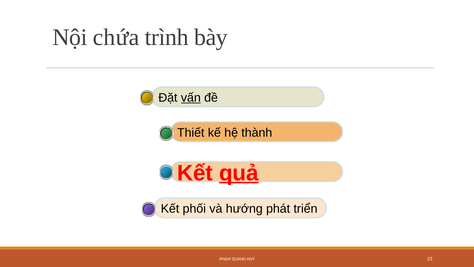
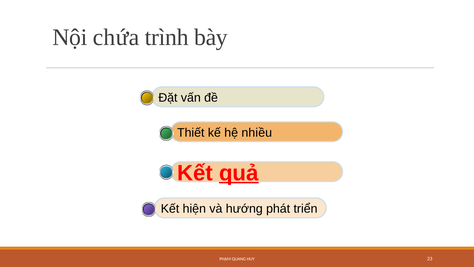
vấn underline: present -> none (191, 98)
thành: thành -> nhiều (257, 132)
phối: phối -> hiện (194, 208)
